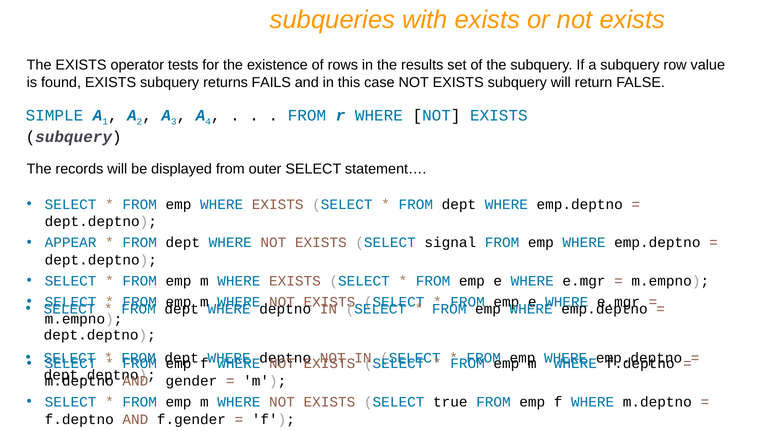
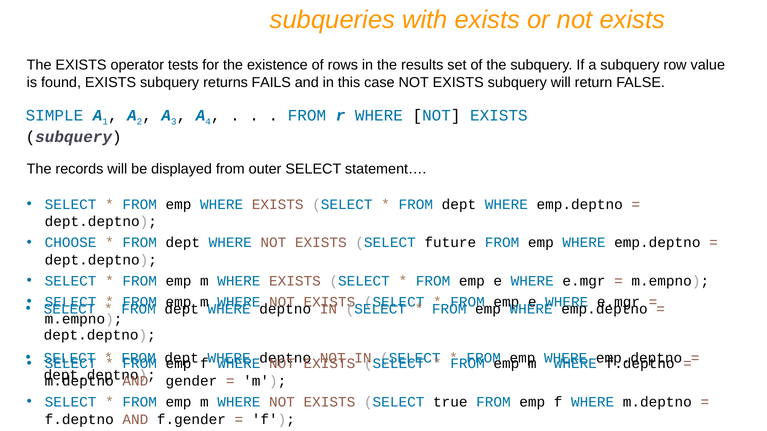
APPEAR: APPEAR -> CHOOSE (71, 243)
signal: signal -> future (450, 243)
